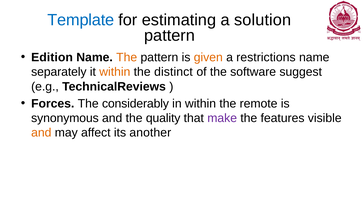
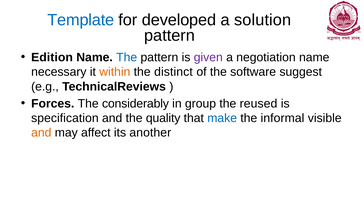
estimating: estimating -> developed (179, 20)
The colour: orange -> blue (127, 57)
given colour: orange -> purple (208, 57)
restrictions: restrictions -> negotiation (266, 57)
separately: separately -> necessary (59, 72)
in within: within -> group (201, 103)
remote: remote -> reused (258, 103)
synonymous: synonymous -> specification (65, 118)
make colour: purple -> blue (222, 118)
features: features -> informal (282, 118)
